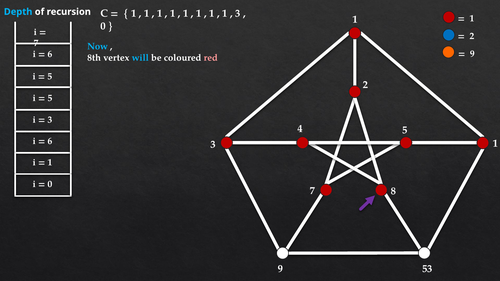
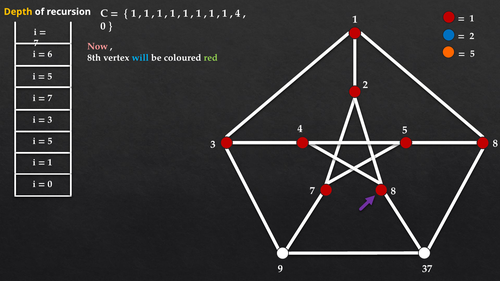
Depth colour: light blue -> yellow (18, 12)
3: 3 -> 4 (238, 13)
Now colour: light blue -> pink (98, 47)
9: 9 -> 5 (472, 54)
red colour: pink -> light green (211, 58)
5: 5 -> 7 (50, 98)
6: 6 -> 5 (50, 141)
3 1: 1 -> 8 (495, 143)
53: 53 -> 37 (427, 269)
